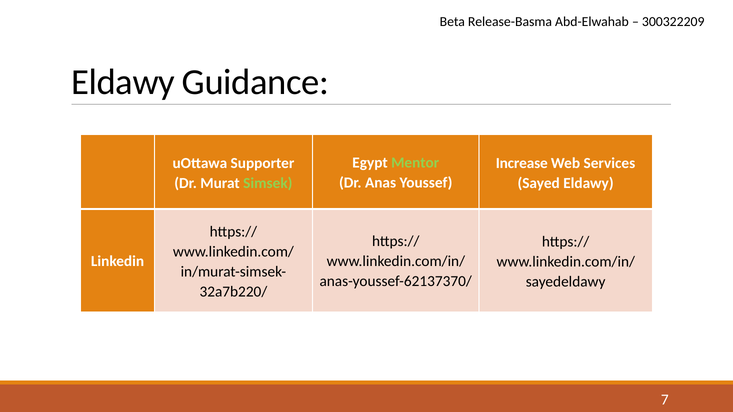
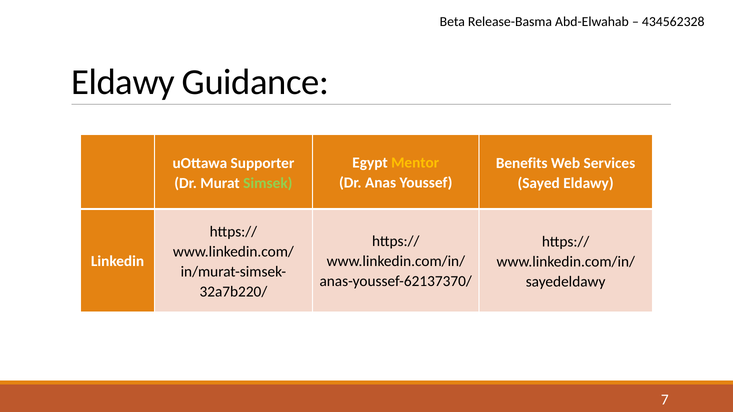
300322209: 300322209 -> 434562328 (673, 22)
Mentor colour: light green -> yellow (415, 163)
Increase: Increase -> Benefits (522, 163)
